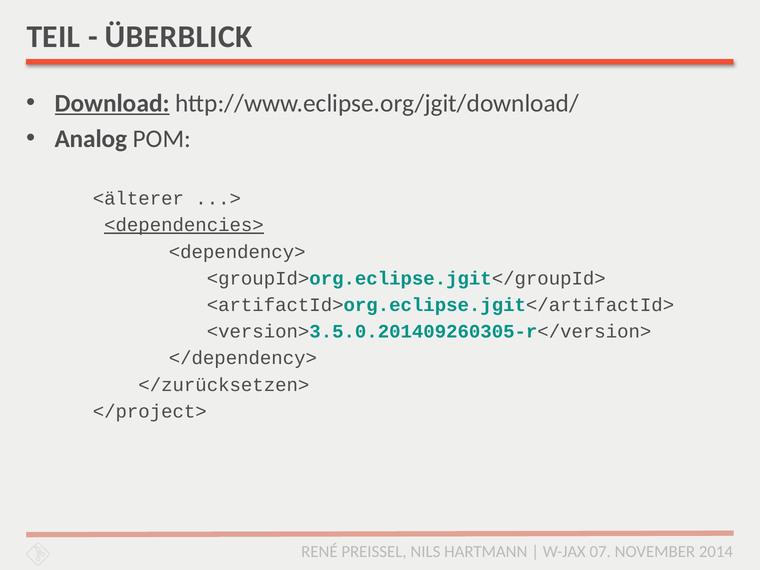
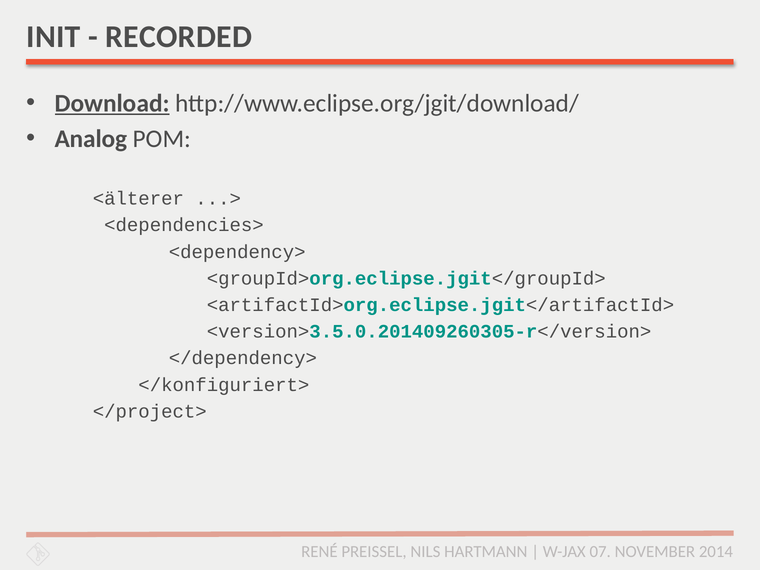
TEIL: TEIL -> INIT (53, 37)
ÜBERBLICK: ÜBERBLICK -> RECORDED (179, 37)
<dependencies> underline: present -> none (184, 225)
</zurücksetzen>: </zurücksetzen> -> </konfiguriert> (224, 385)
